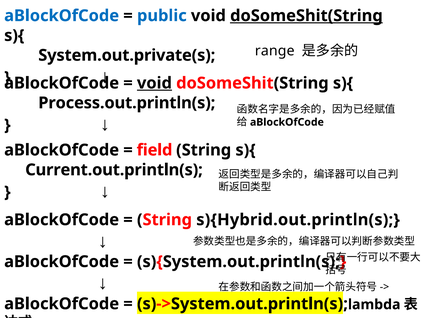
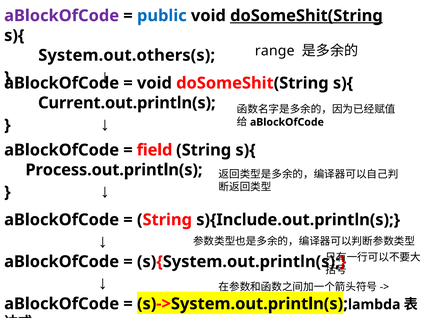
aBlockOfCode colour: blue -> purple (62, 16)
System.out.private(s: System.out.private(s -> System.out.others(s (127, 55)
void underline: present -> none (154, 83)
Process.out.println(s: Process.out.println(s -> Current.out.println(s (127, 103)
Current.out.println(s: Current.out.println(s -> Process.out.println(s (114, 169)
s){Hybrid.out.println(s: s){Hybrid.out.println(s -> s){Include.out.println(s (298, 219)
